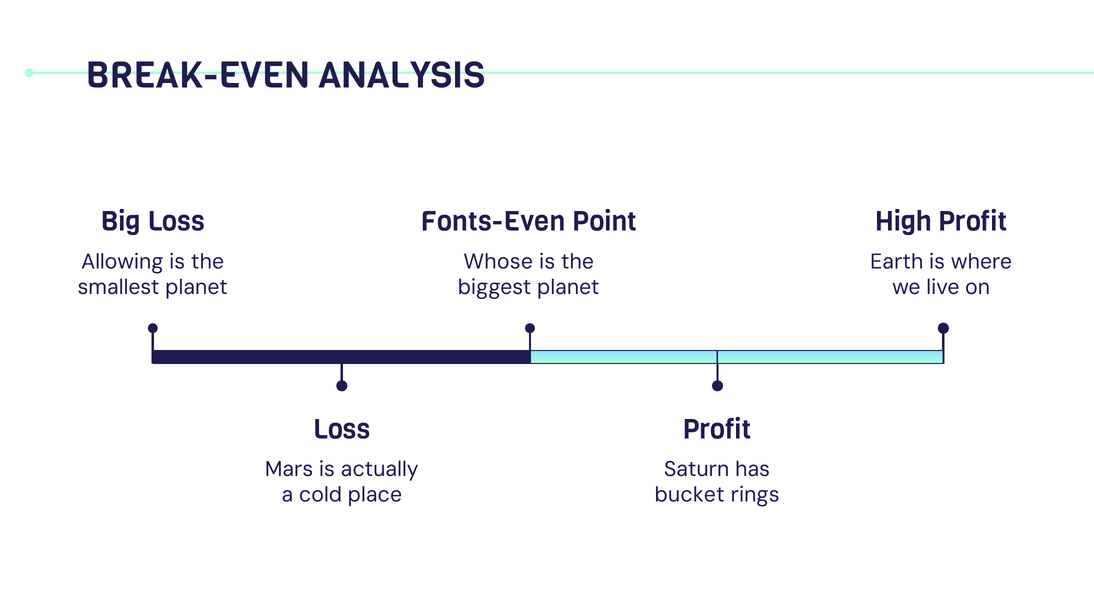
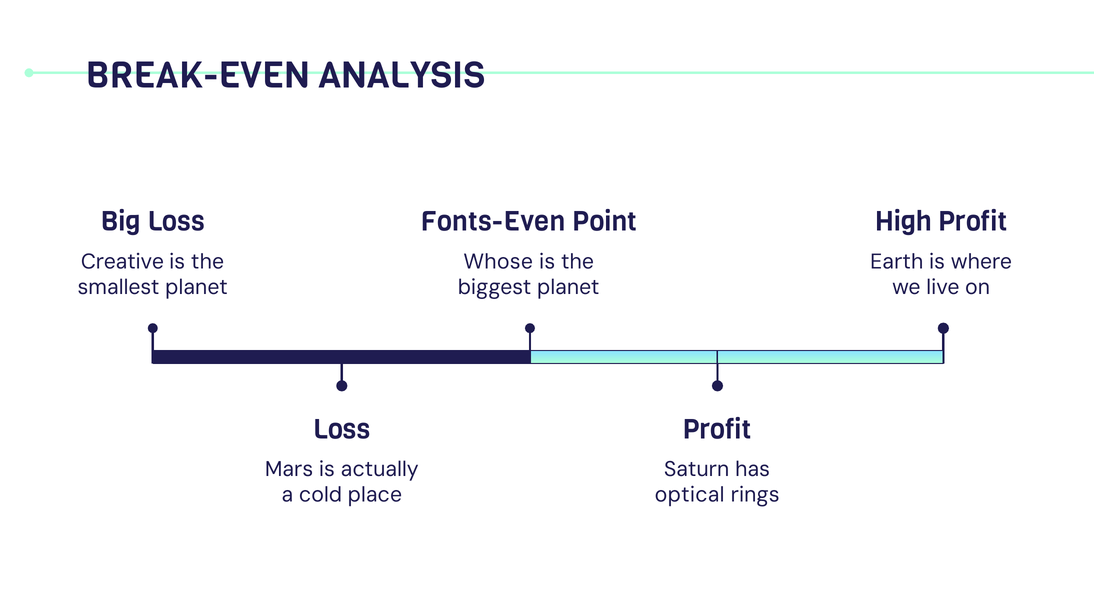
Allowing: Allowing -> Creative (122, 261)
bucket: bucket -> optical (690, 494)
